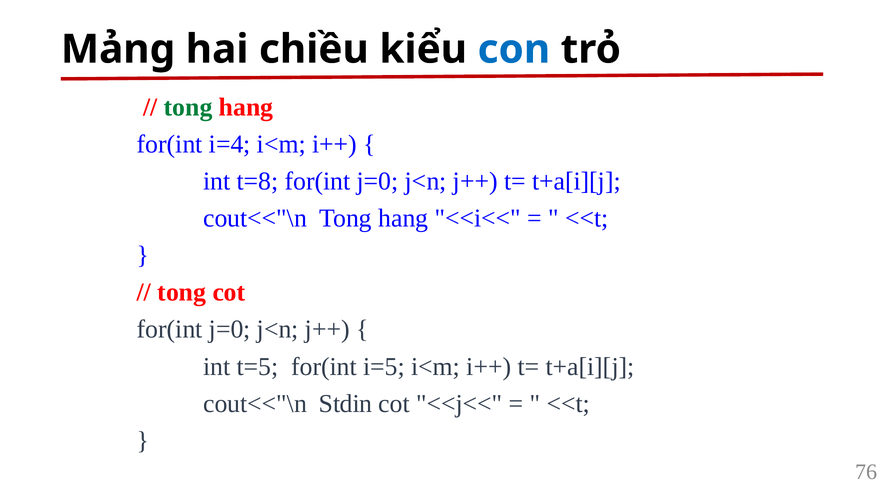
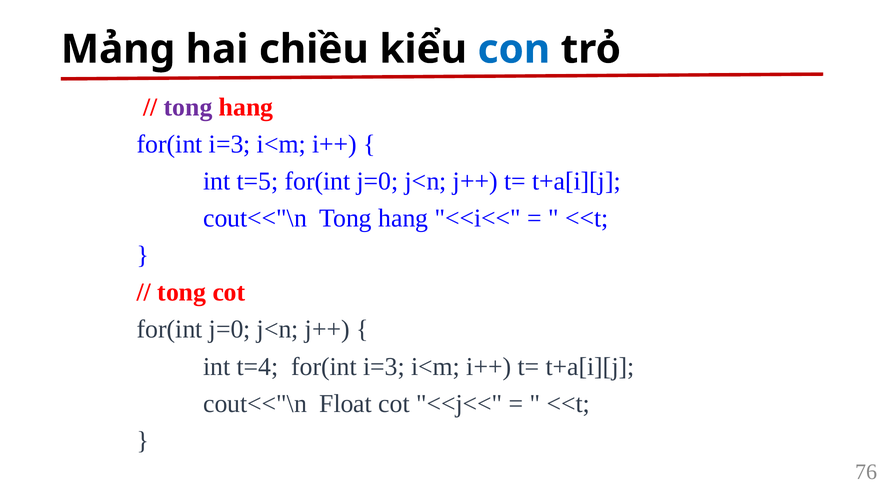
tong colour: green -> purple (188, 107)
i=4: i=4 -> i=3 (230, 144)
t=8: t=8 -> t=5 (257, 181)
t=5: t=5 -> t=4 (257, 367)
i=5: i=5 -> i=3 (384, 367)
Stdin: Stdin -> Float (346, 404)
